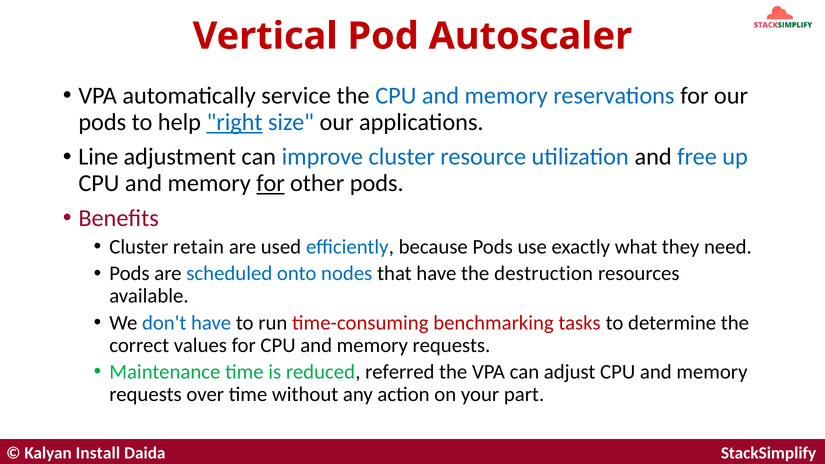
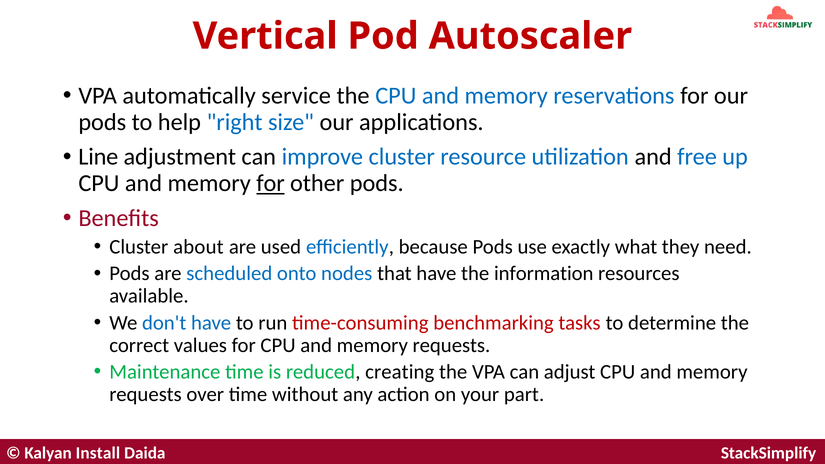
right underline: present -> none (235, 122)
retain: retain -> about (198, 247)
destruction: destruction -> information (544, 274)
referred: referred -> creating (400, 372)
